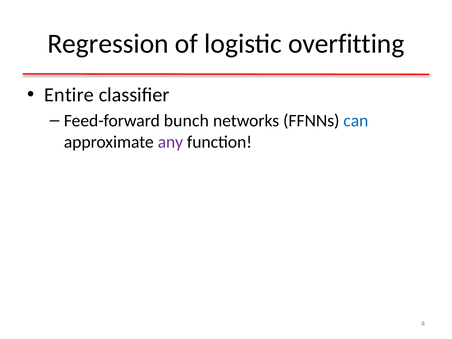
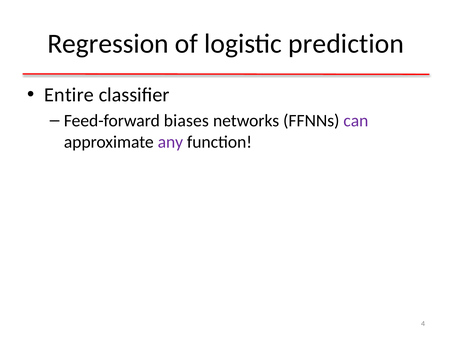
overfitting: overfitting -> prediction (346, 44)
bunch: bunch -> biases (186, 121)
can colour: blue -> purple (356, 121)
